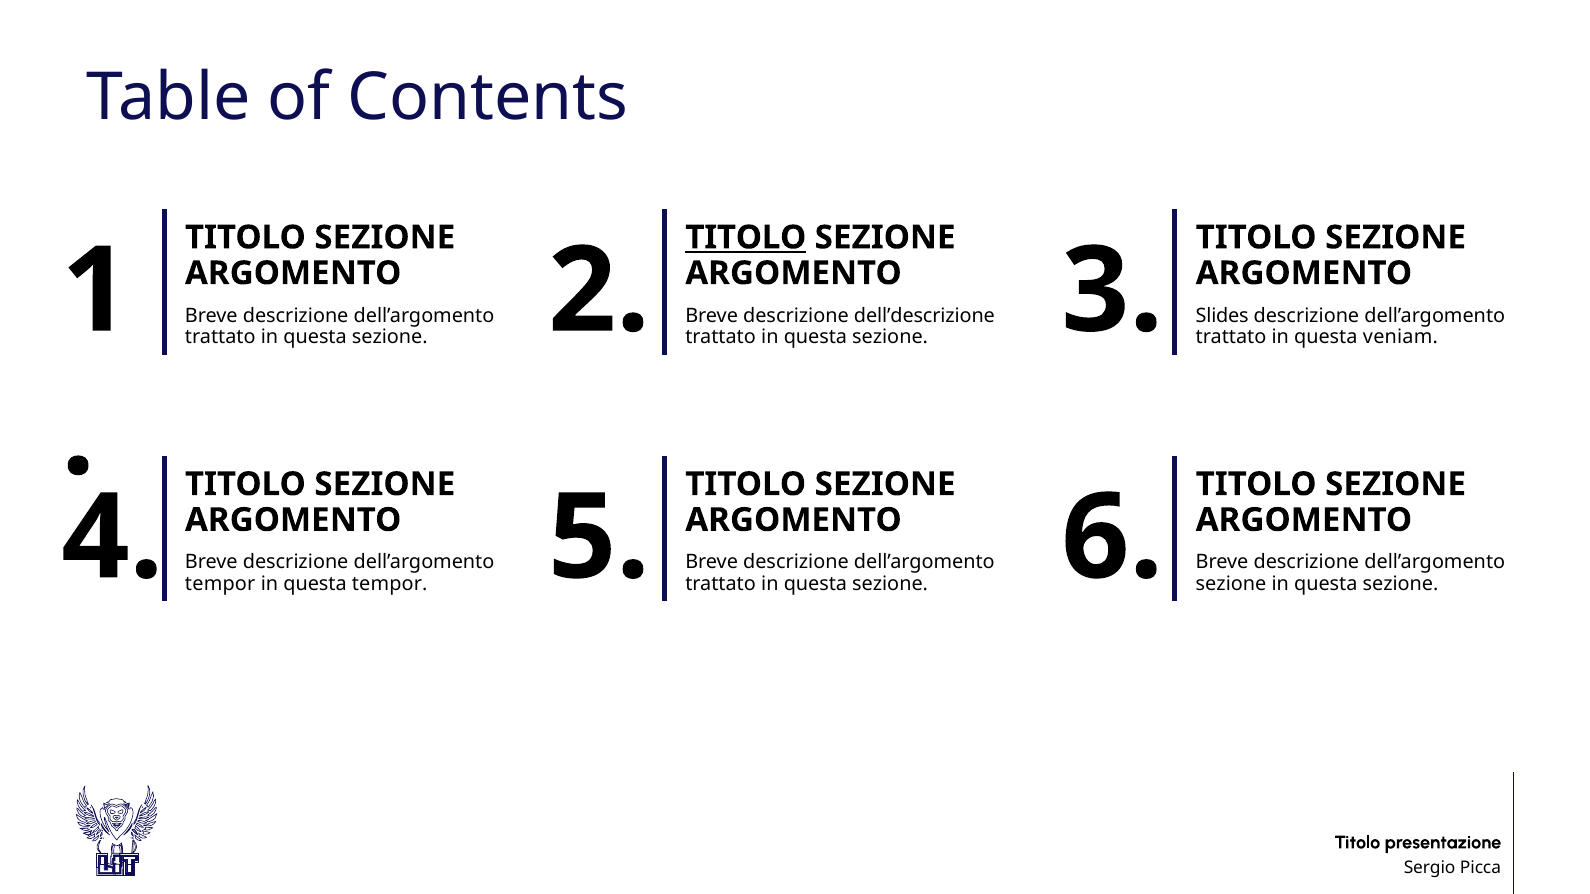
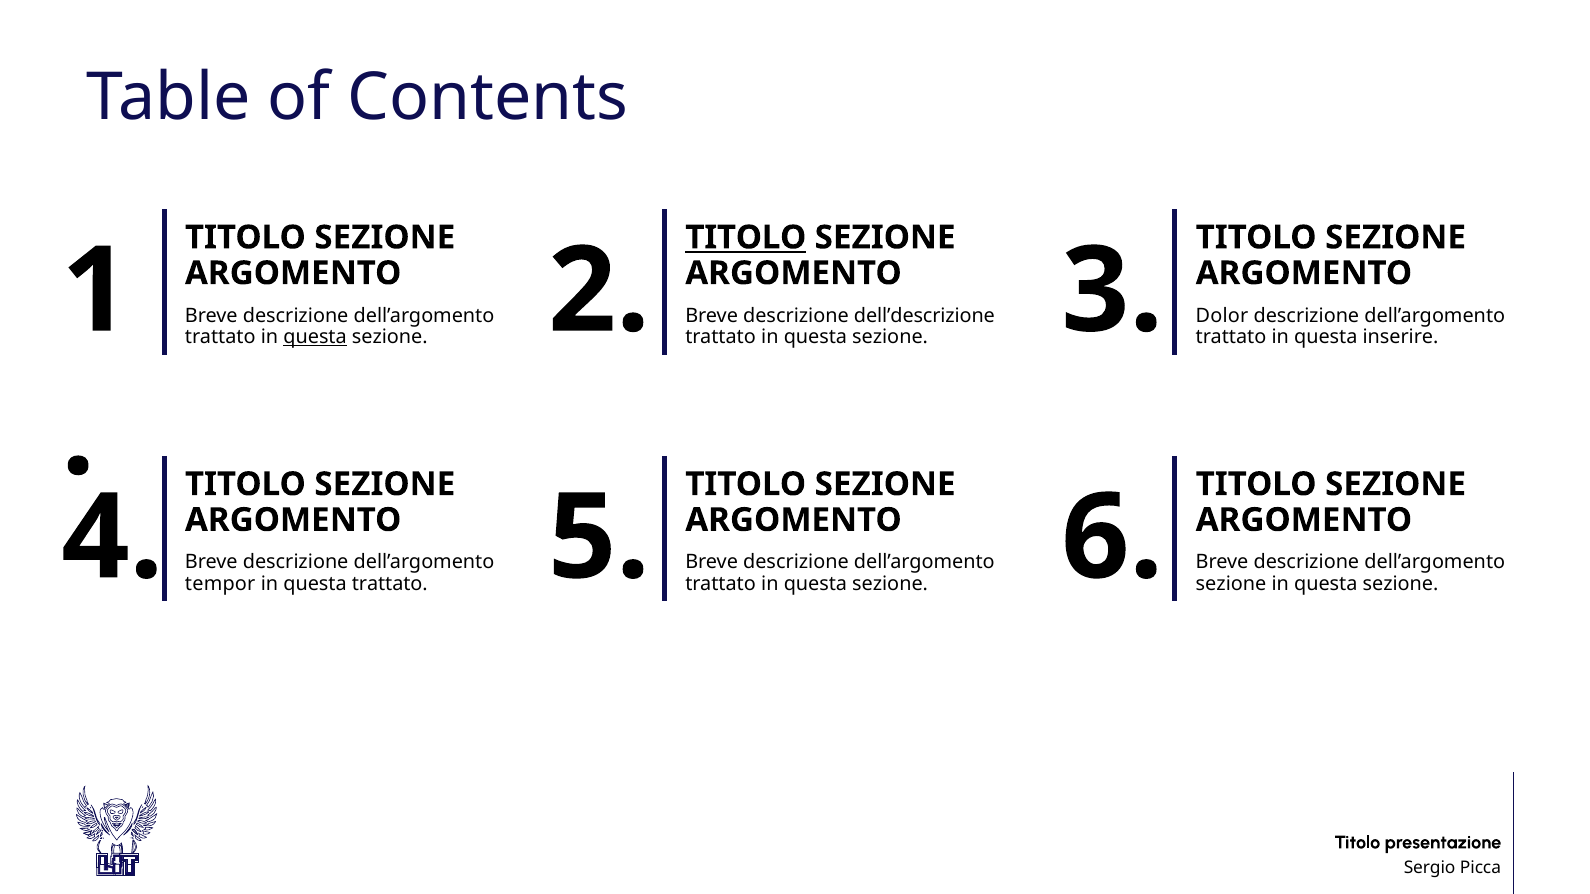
Slides: Slides -> Dolor (1222, 316)
questa underline: none -> present (315, 337)
veniam: veniam -> inserire (1401, 337)
questa tempor: tempor -> trattato (390, 584)
